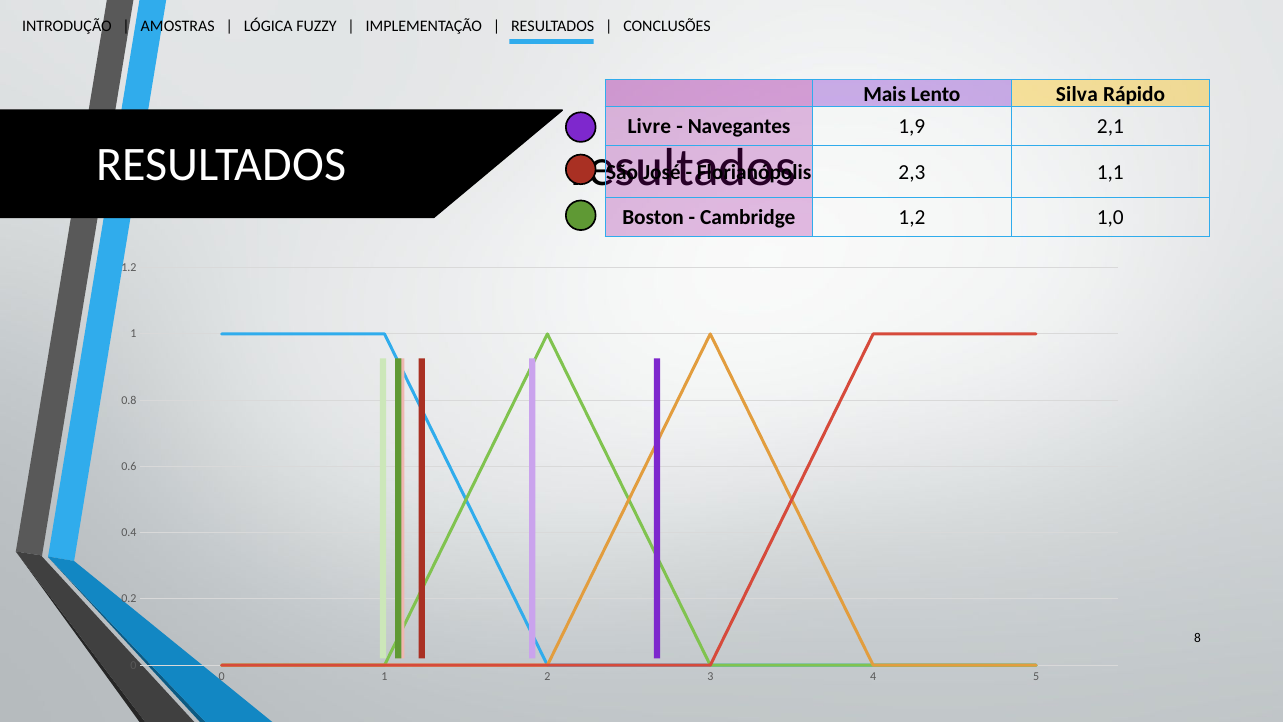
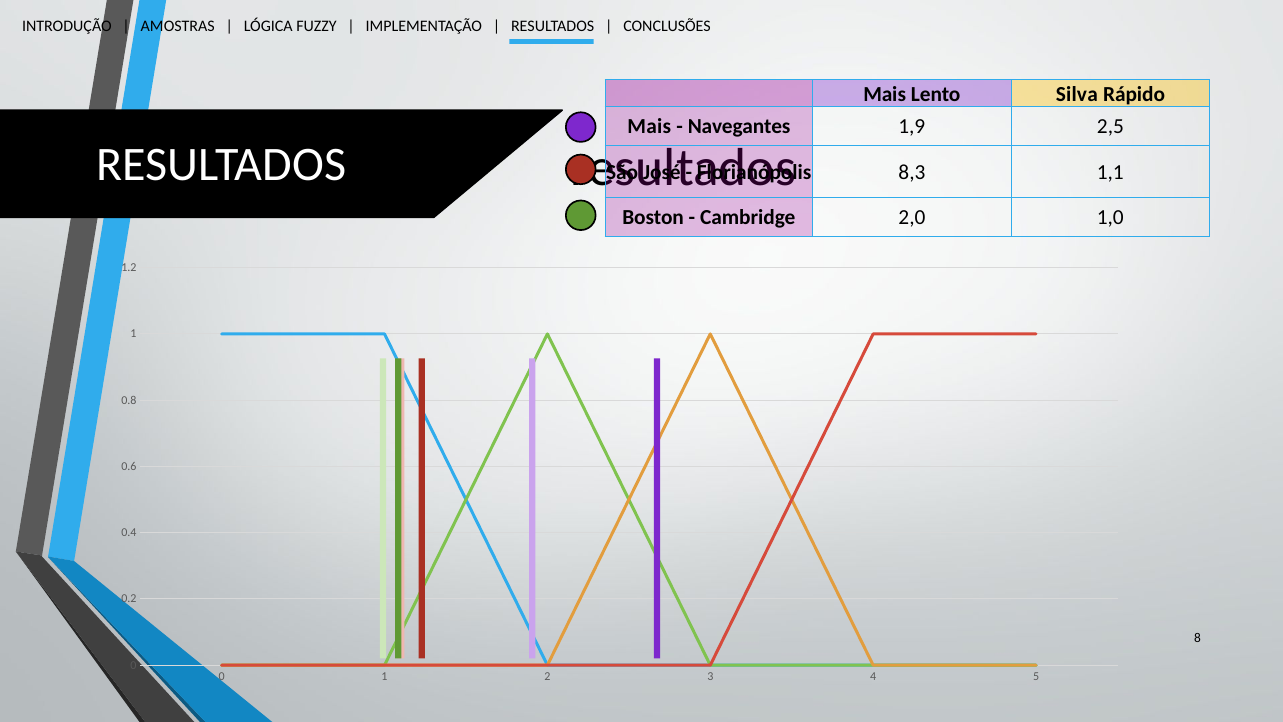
Livre: Livre -> Mais (649, 126)
2,1: 2,1 -> 2,5 (1110, 126)
2,3: 2,3 -> 8,3 (912, 172)
1,2: 1,2 -> 2,0 (912, 217)
